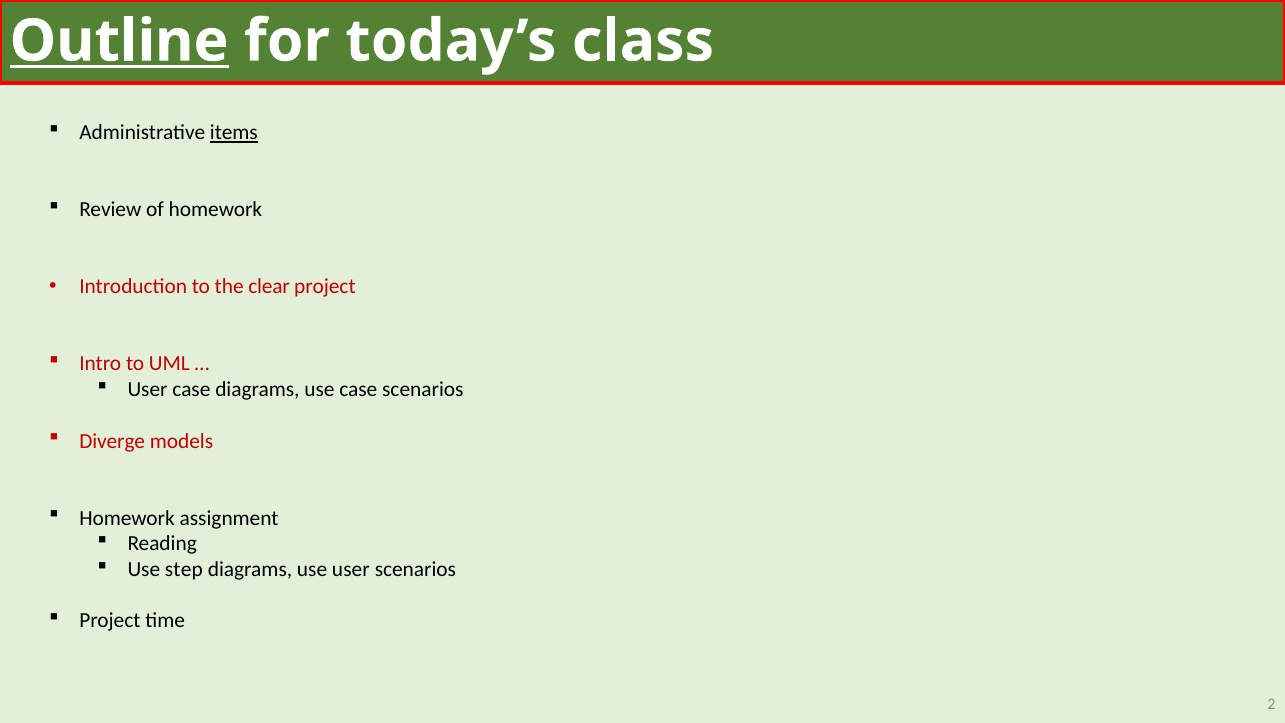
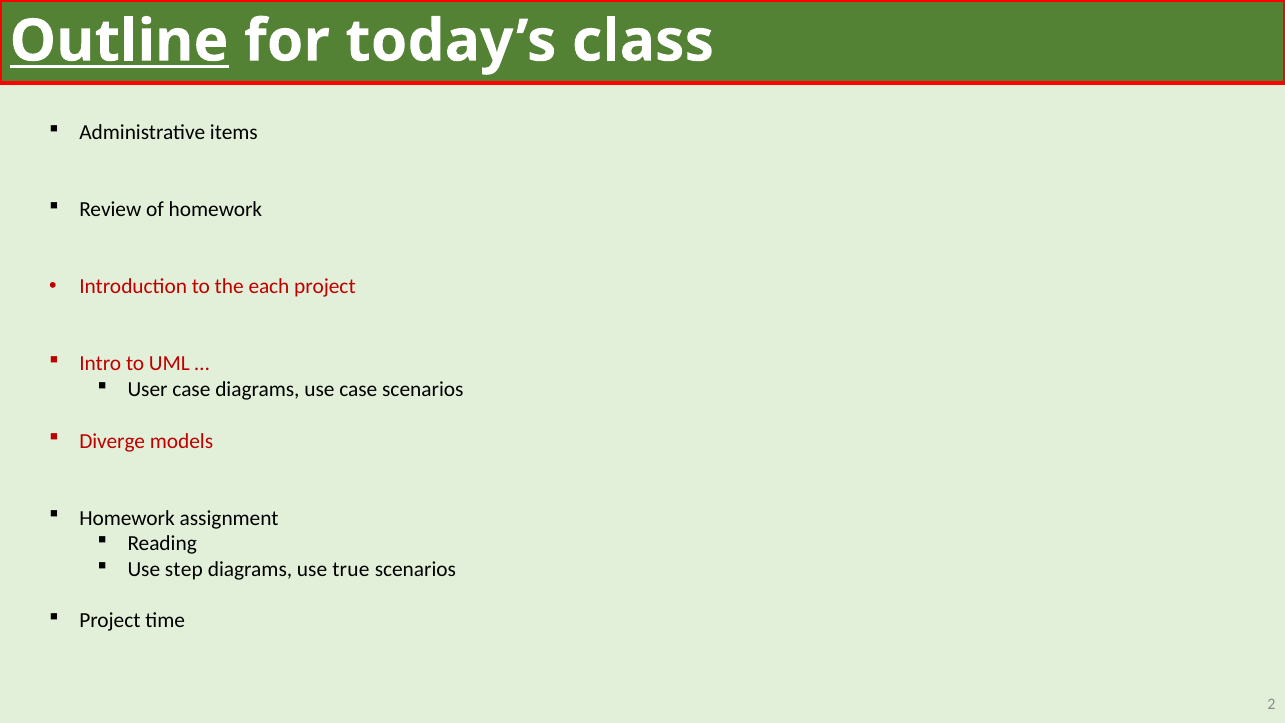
items underline: present -> none (234, 133)
clear: clear -> each (269, 287)
use user: user -> true (351, 569)
